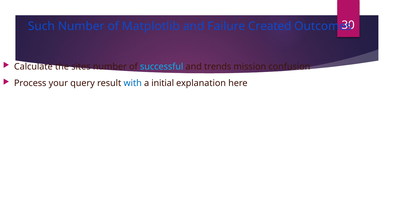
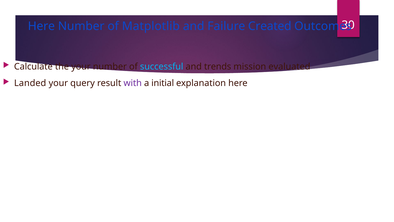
Such: Such -> Here (41, 26)
the sites: sites -> your (81, 67)
confusion: confusion -> evaluated (289, 67)
Process: Process -> Landed (30, 83)
with colour: blue -> purple (133, 83)
